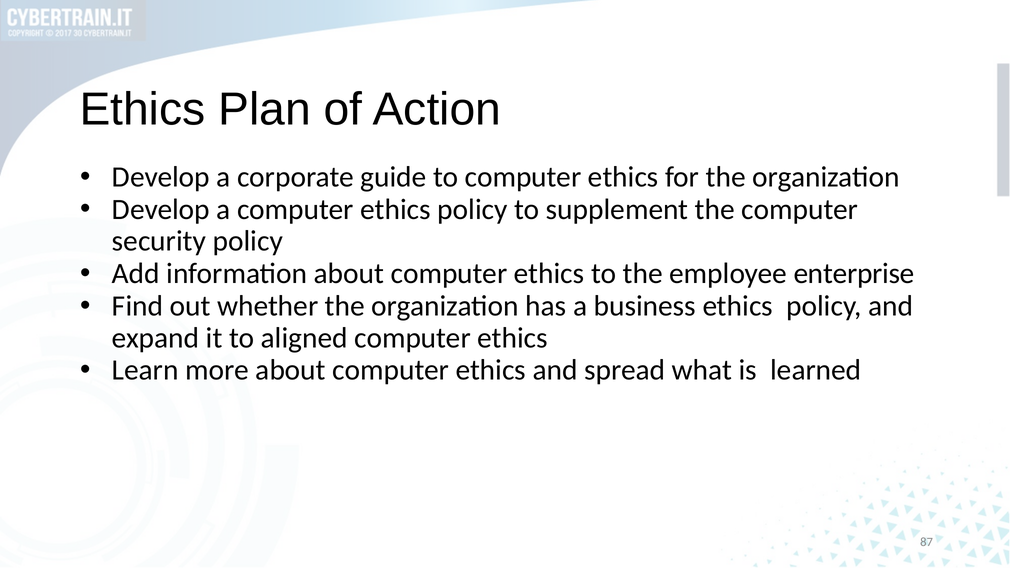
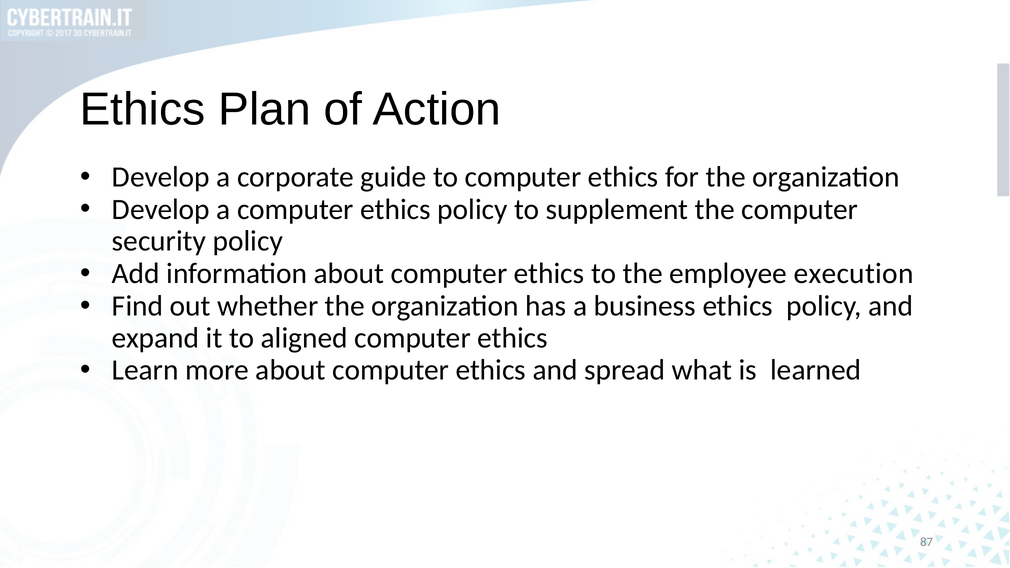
enterprise: enterprise -> execution (854, 274)
